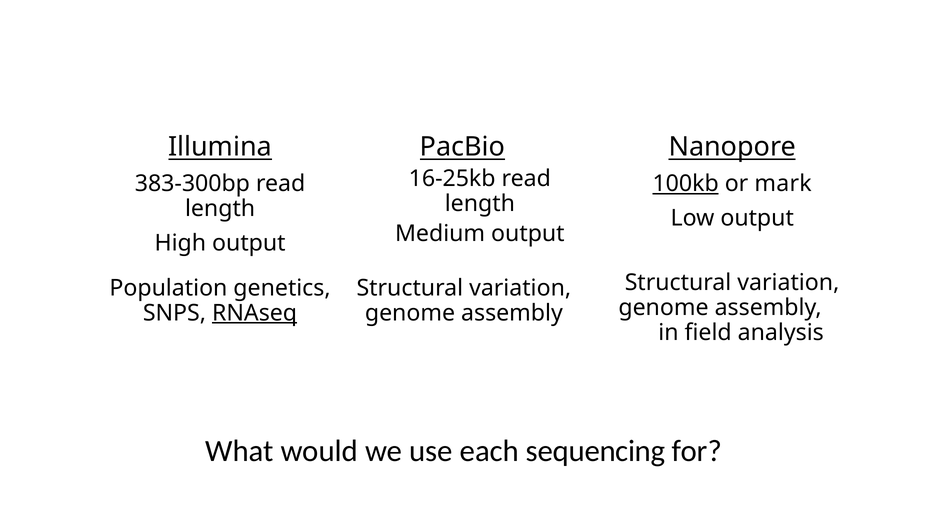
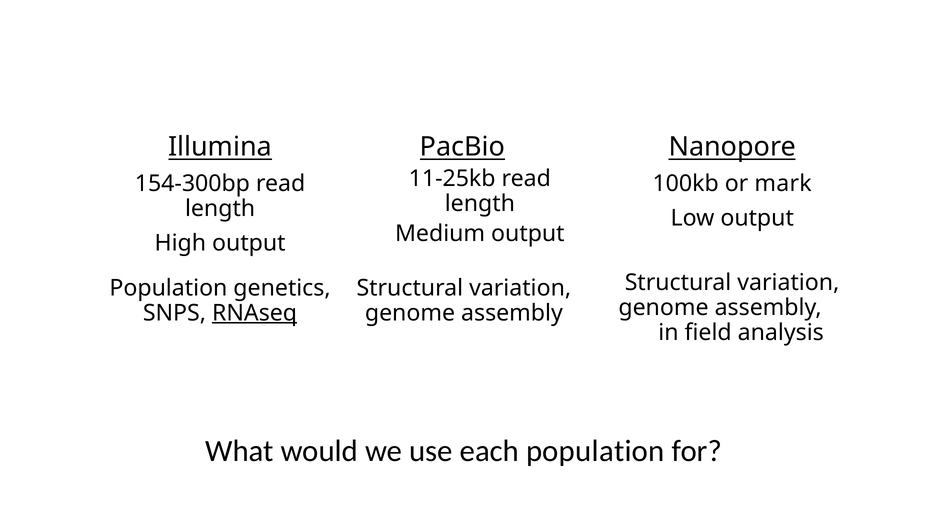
16-25kb: 16-25kb -> 11-25kb (452, 179)
383-300bp: 383-300bp -> 154-300bp (192, 183)
100kb underline: present -> none (686, 183)
each sequencing: sequencing -> population (595, 450)
